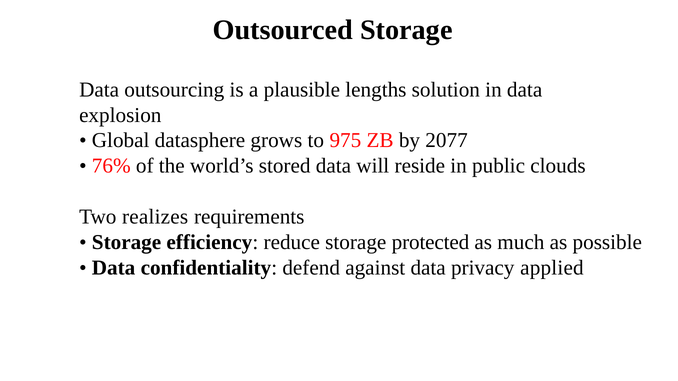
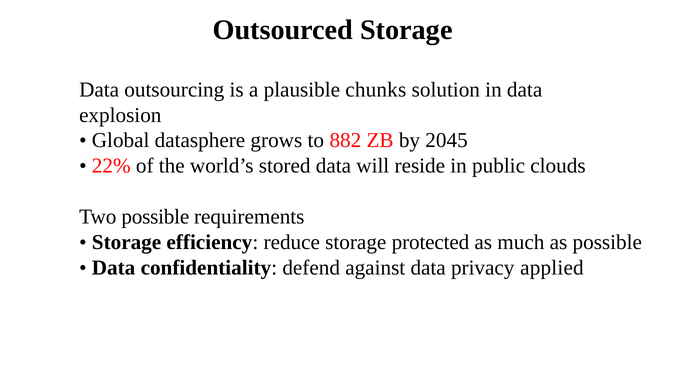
lengths: lengths -> chunks (376, 90)
975: 975 -> 882 (345, 141)
2077: 2077 -> 2045 (447, 141)
76%: 76% -> 22% (111, 166)
Two realizes: realizes -> possible (155, 217)
